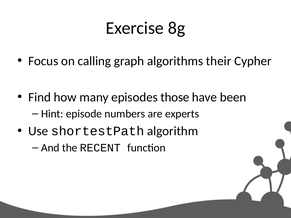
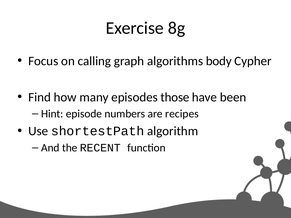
their: their -> body (219, 61)
experts: experts -> recipes (182, 114)
